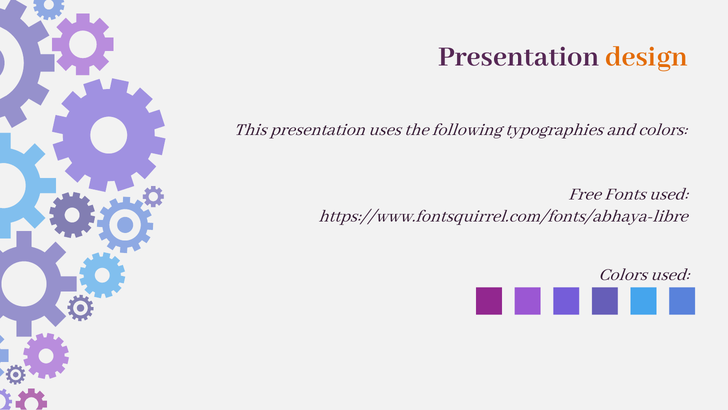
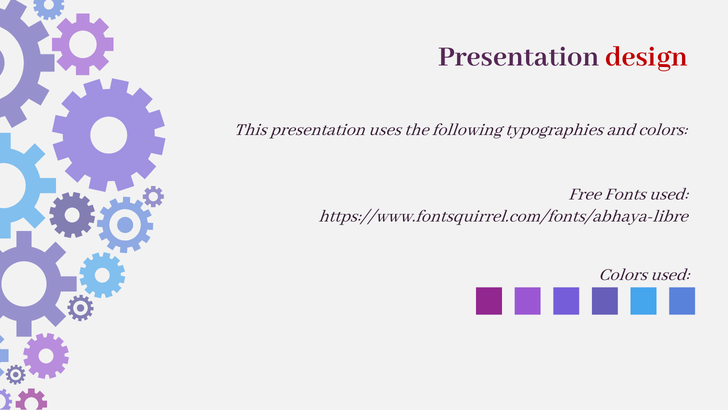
design colour: orange -> red (647, 56)
